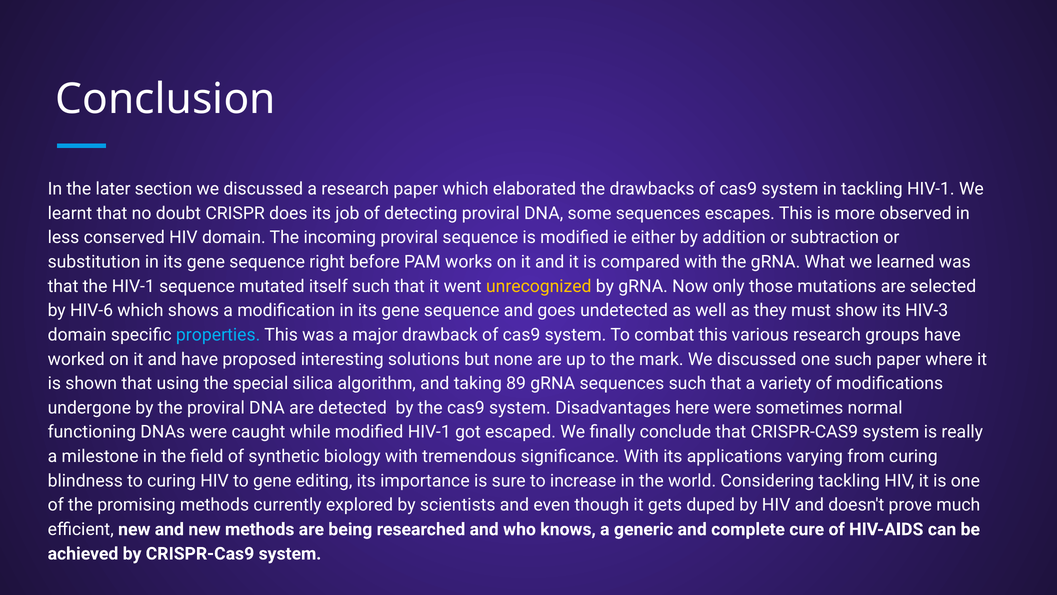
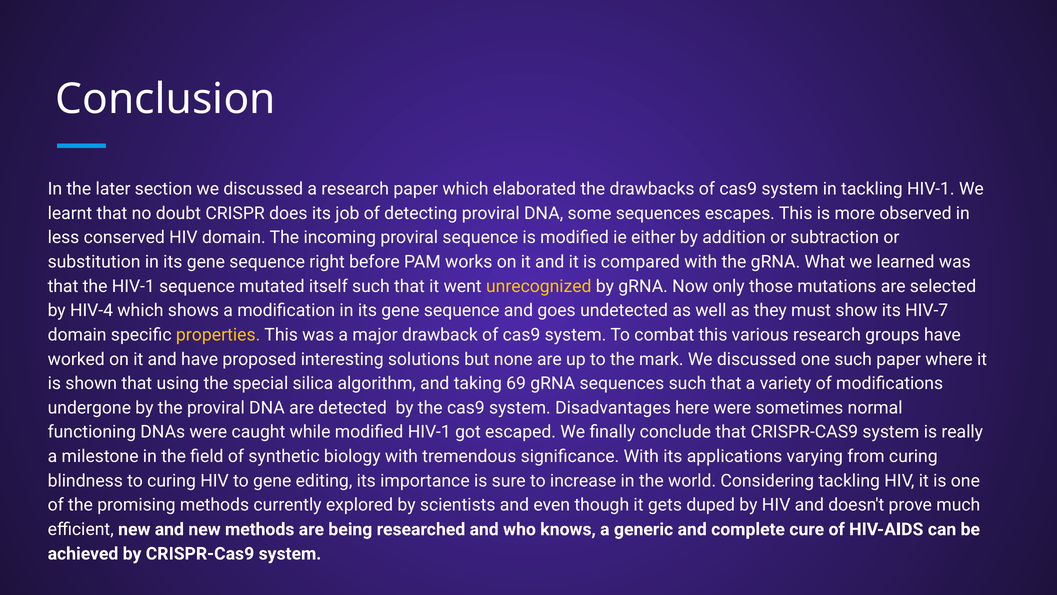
HIV-6: HIV-6 -> HIV-4 (92, 310)
HIV-3: HIV-3 -> HIV-7 (927, 310)
properties colour: light blue -> yellow (218, 335)
89: 89 -> 69 (516, 383)
